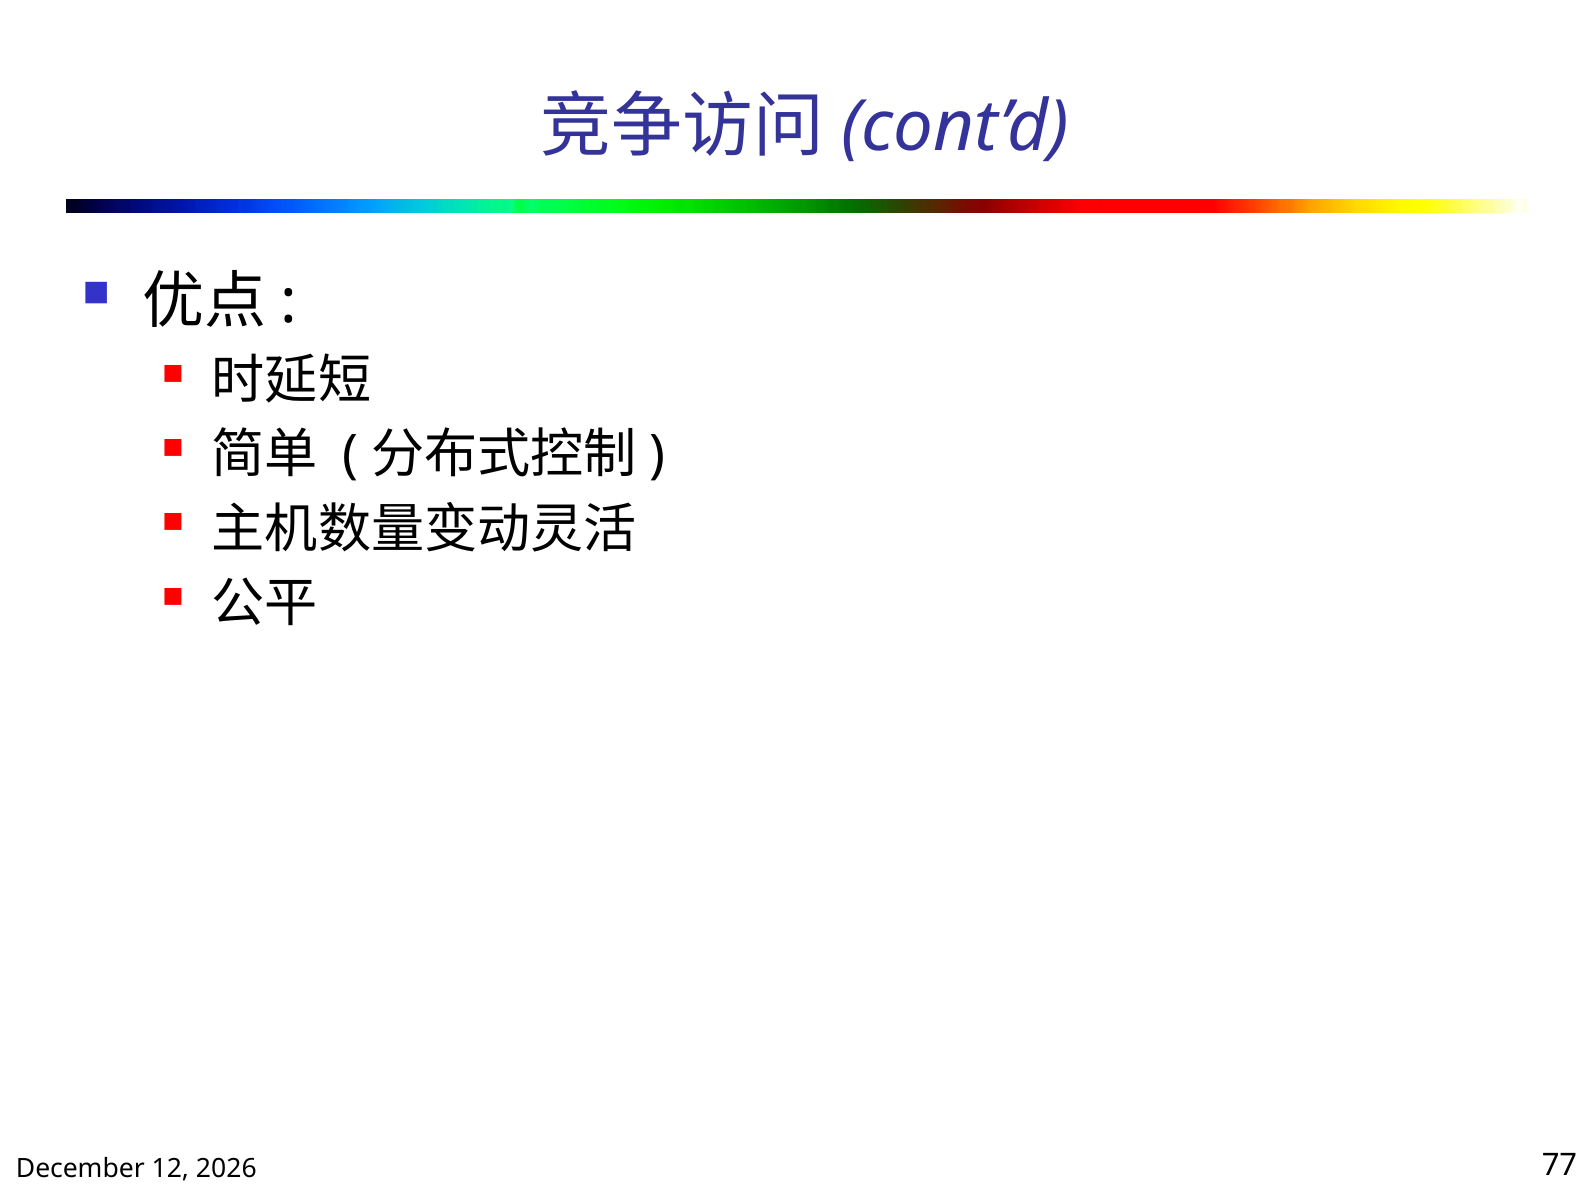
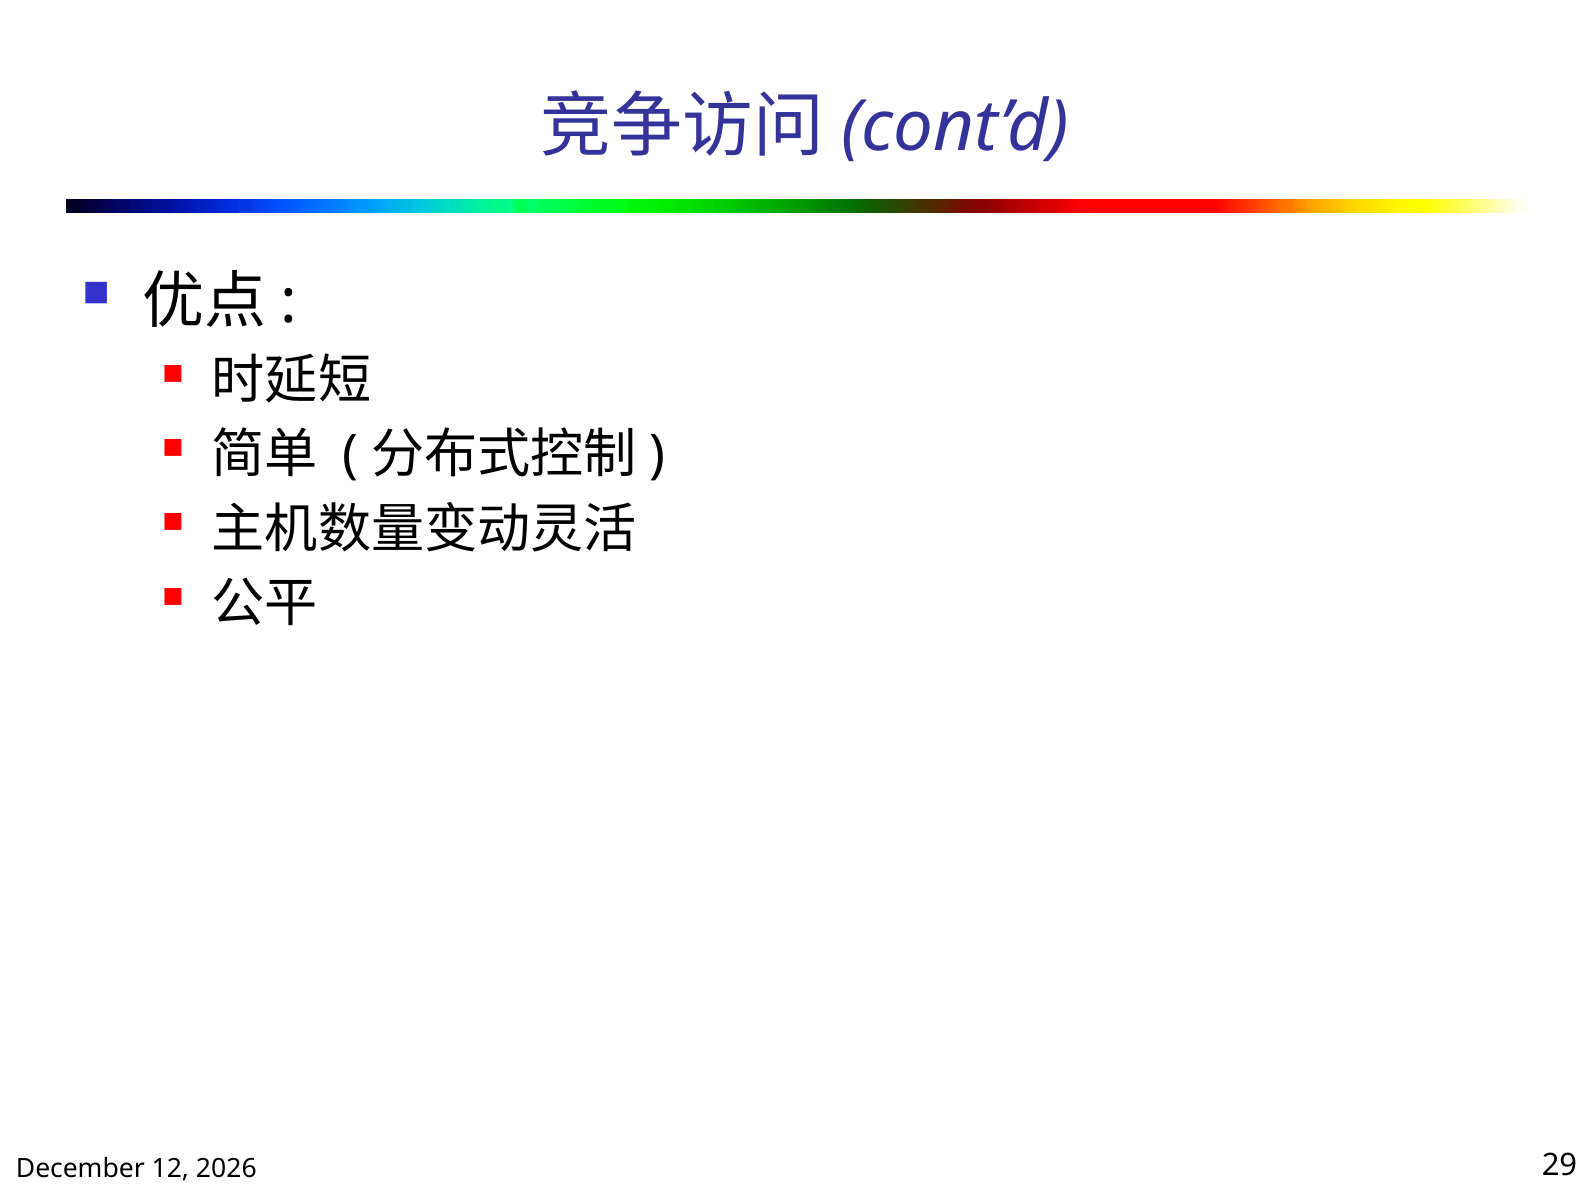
77: 77 -> 29 (1559, 1165)
